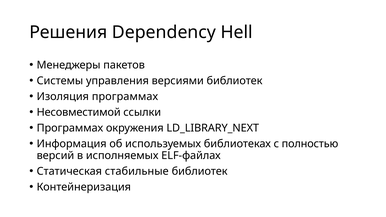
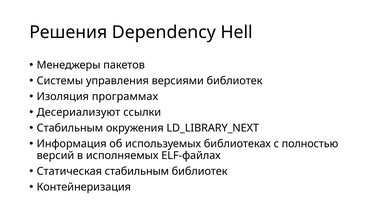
Несовместимой: Несовместимой -> Десериализуют (79, 112)
Программах: Программах -> Стабильным (70, 128)
Статическая стабильные: стабильные -> стабильным (137, 171)
